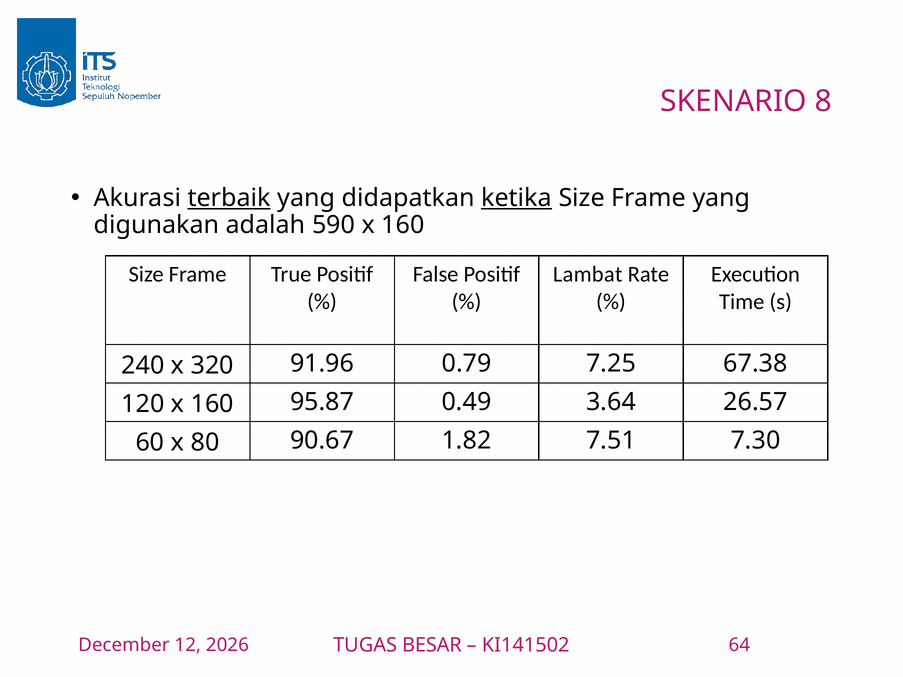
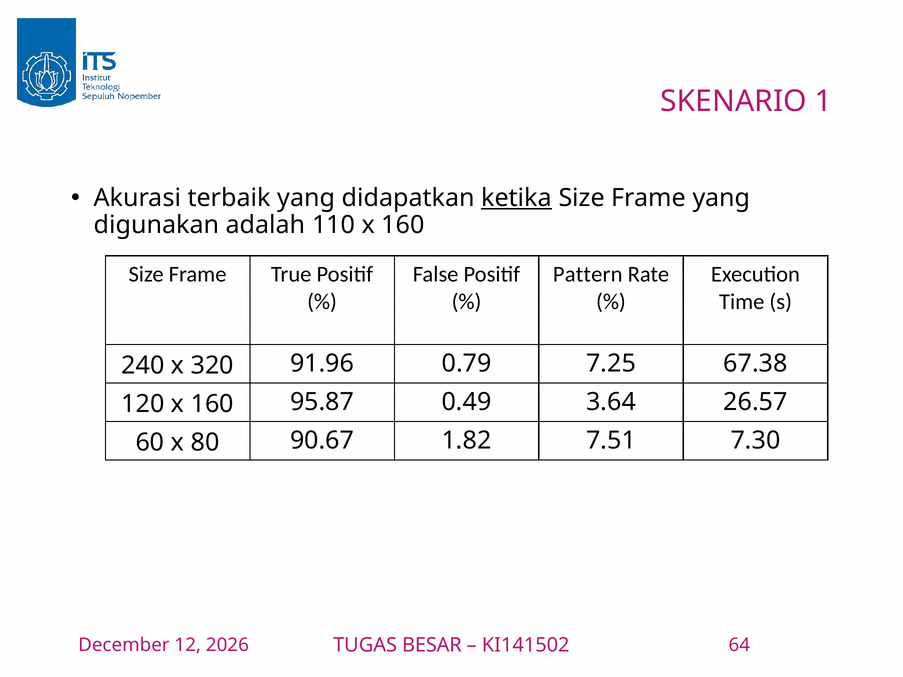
8: 8 -> 1 (823, 101)
terbaik underline: present -> none (229, 198)
590: 590 -> 110 (334, 225)
Lambat: Lambat -> Pattern (588, 274)
